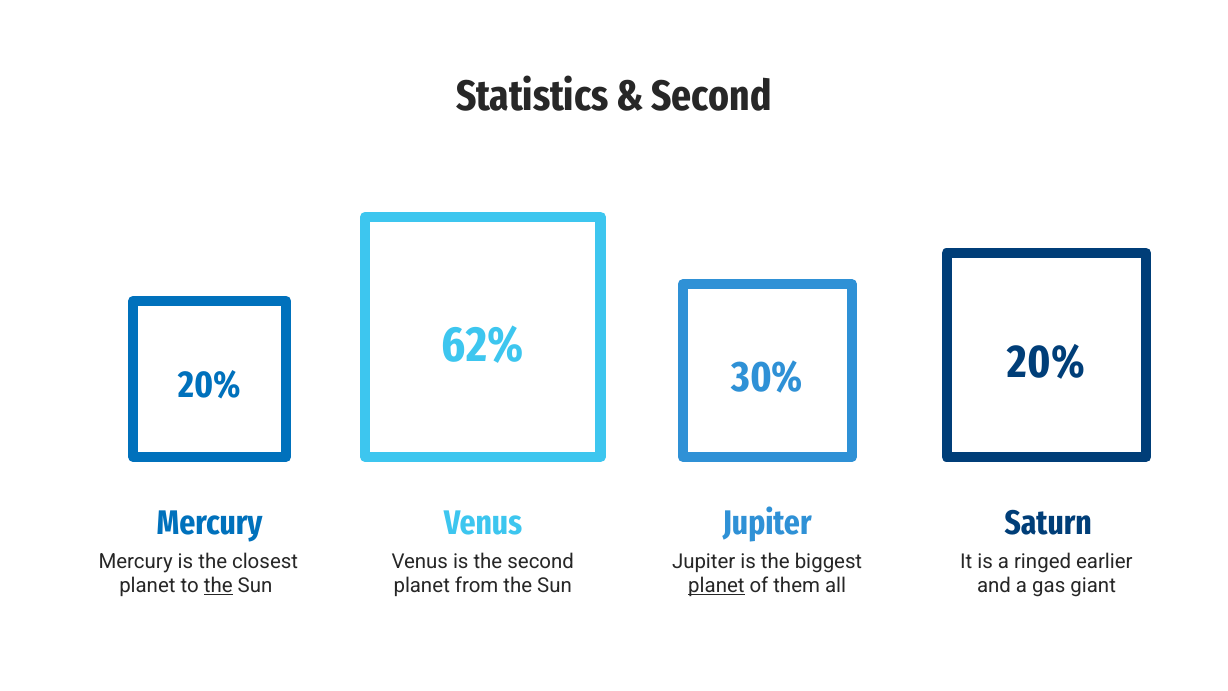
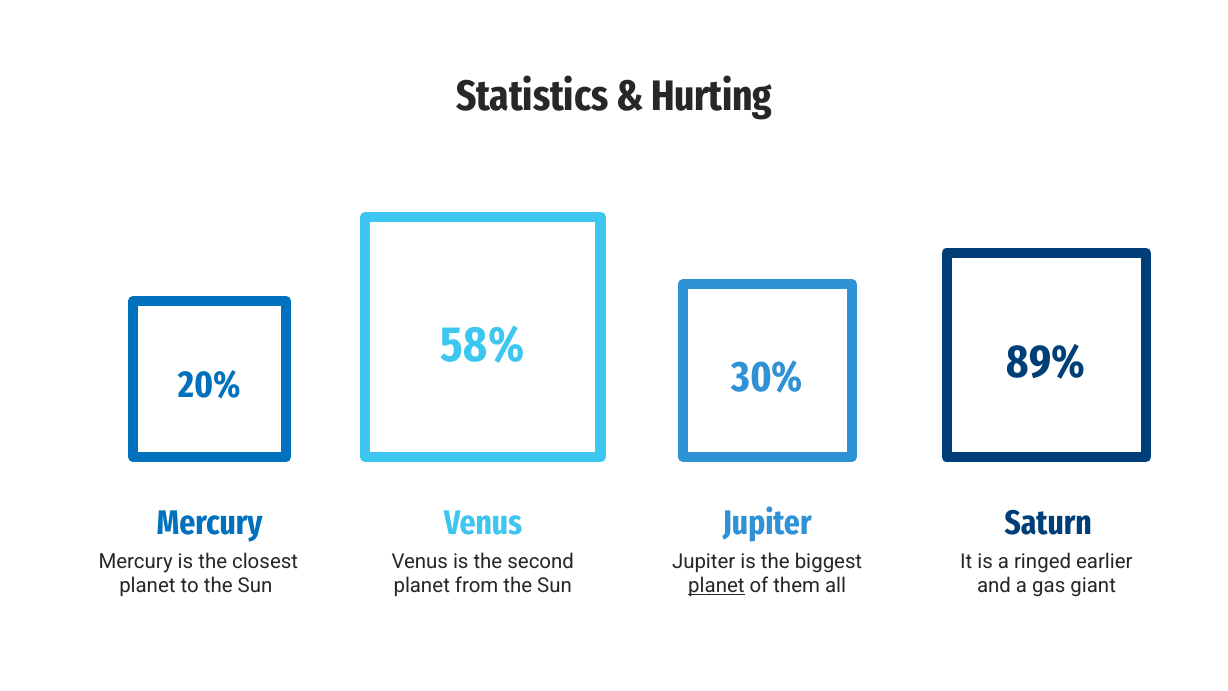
Second: Second -> Hurting (712, 96)
62%: 62% -> 58% (483, 345)
30% 20%: 20% -> 89% (1046, 362)
the underline: present -> none (218, 586)
